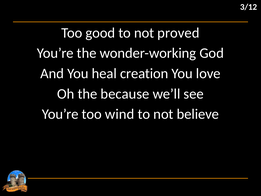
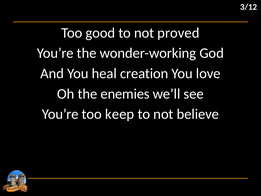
because: because -> enemies (125, 94)
wind: wind -> keep (120, 114)
